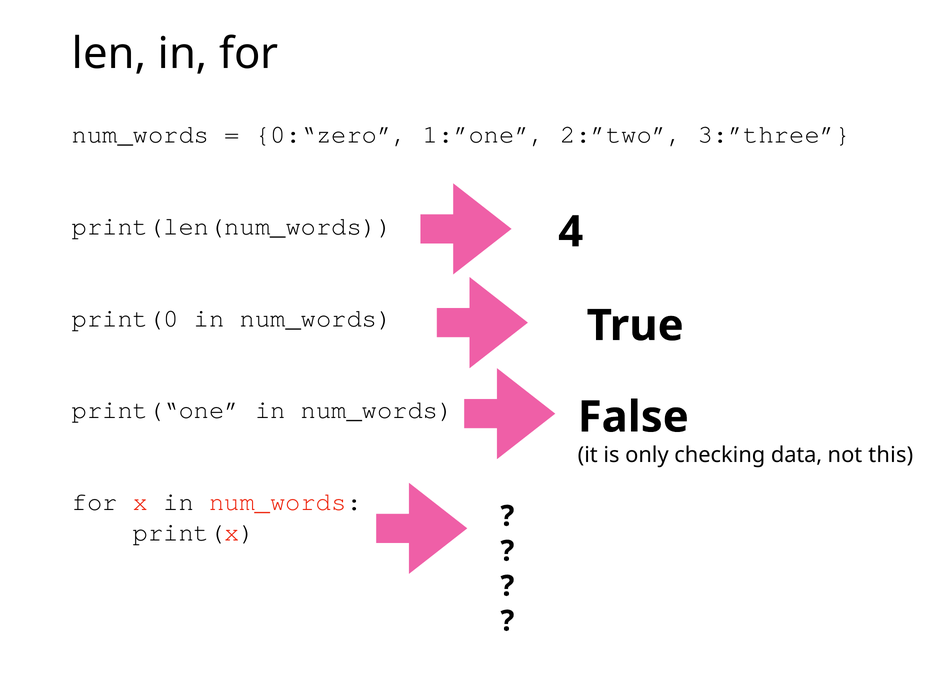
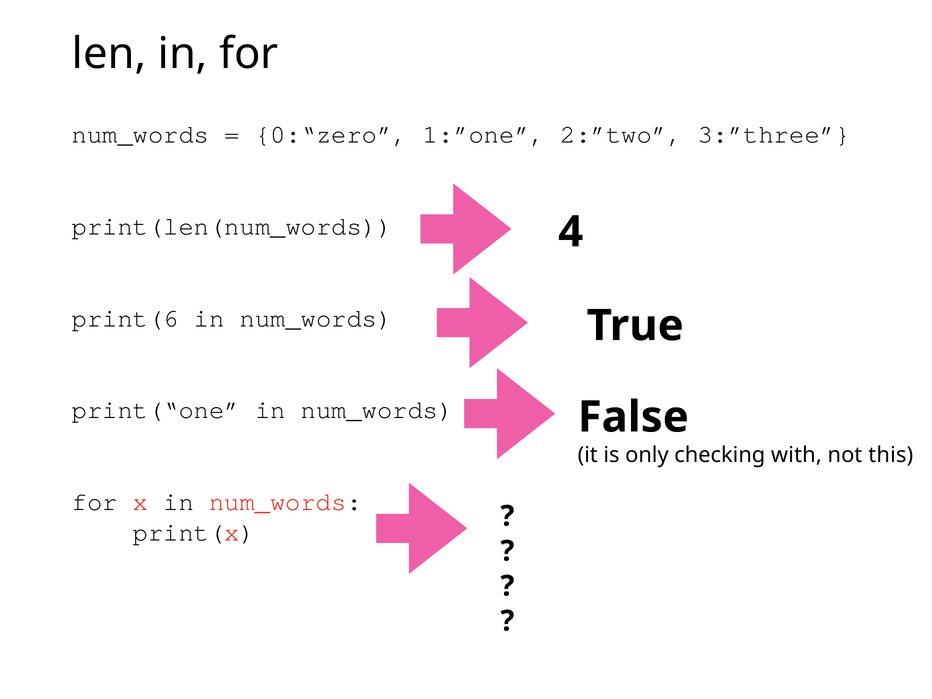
print(0: print(0 -> print(6 (125, 318)
data: data -> with (796, 455)
